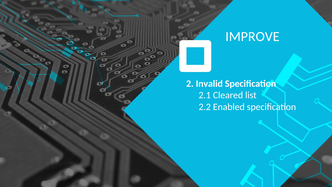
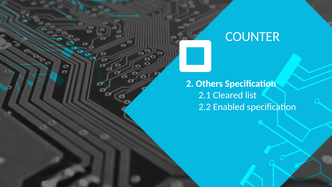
IMPROVE: IMPROVE -> COUNTER (253, 37)
Invalid: Invalid -> Others (209, 83)
